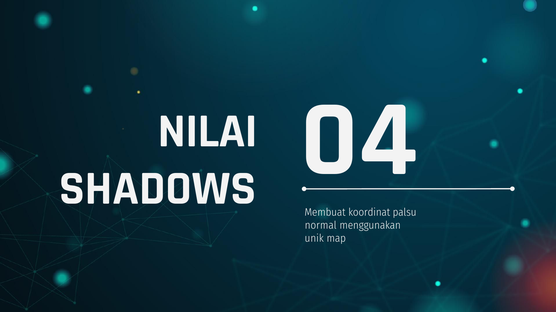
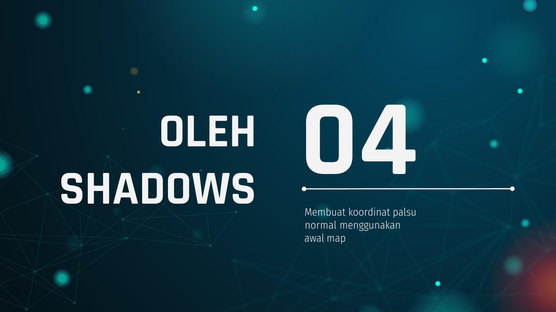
NILAI: NILAI -> OLEH (208, 131)
unik: unik -> awal (314, 239)
